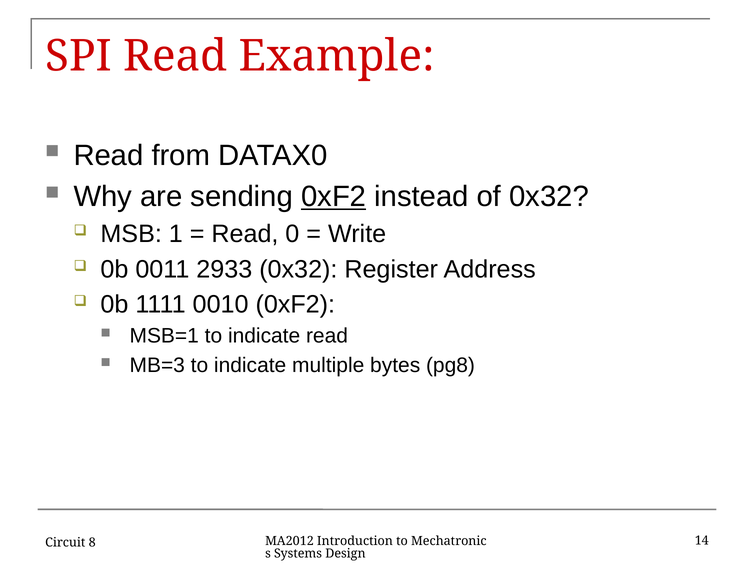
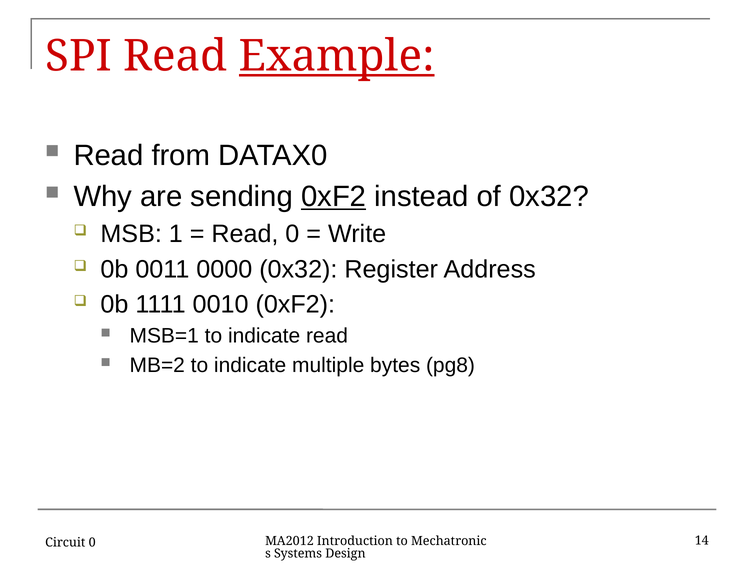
Example underline: none -> present (337, 56)
2933: 2933 -> 0000 (224, 269)
MB=3: MB=3 -> MB=2 (157, 365)
Circuit 8: 8 -> 0 (92, 542)
